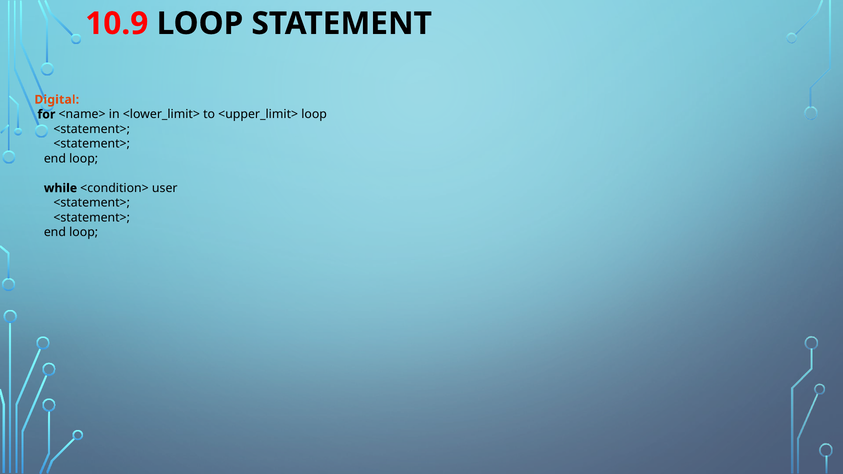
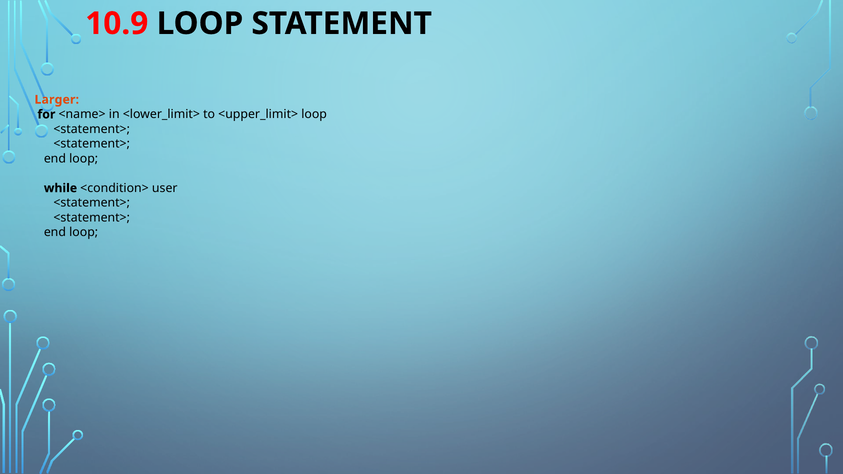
Digital: Digital -> Larger (57, 100)
